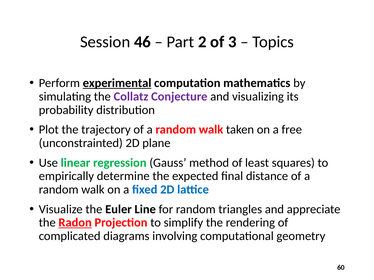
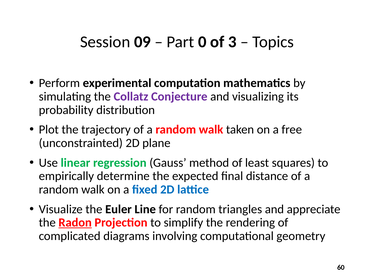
46: 46 -> 09 (142, 42)
2: 2 -> 0 (202, 42)
experimental underline: present -> none (117, 83)
